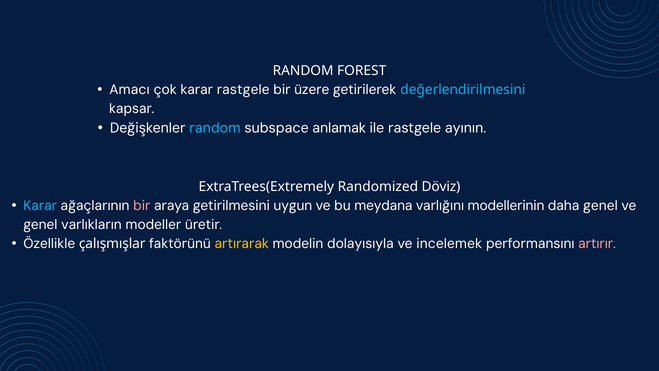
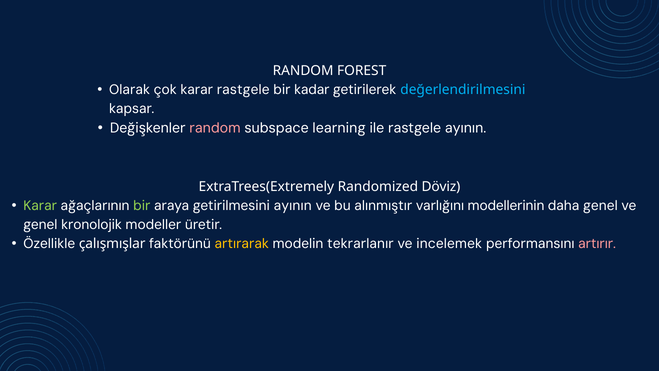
Amacı: Amacı -> Olarak (130, 90)
üzere: üzere -> kadar (312, 90)
random colour: light blue -> pink (215, 128)
anlamak: anlamak -> learning (339, 128)
Karar colour: light blue -> light green (40, 206)
bir colour: pink -> light green (142, 206)
getirilmesini uygun: uygun -> ayının (293, 206)
meydana: meydana -> alınmıştır (383, 206)
varlıkların: varlıkların -> kronolojik (92, 225)
dolayısıyla: dolayısıyla -> tekrarlanır (360, 244)
